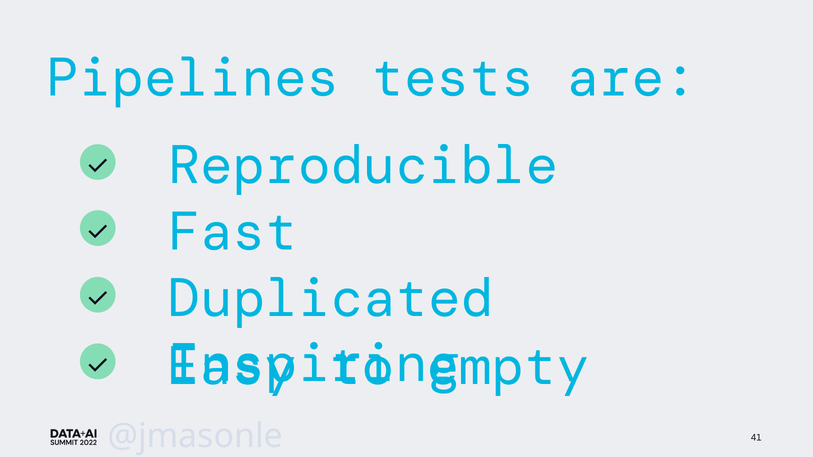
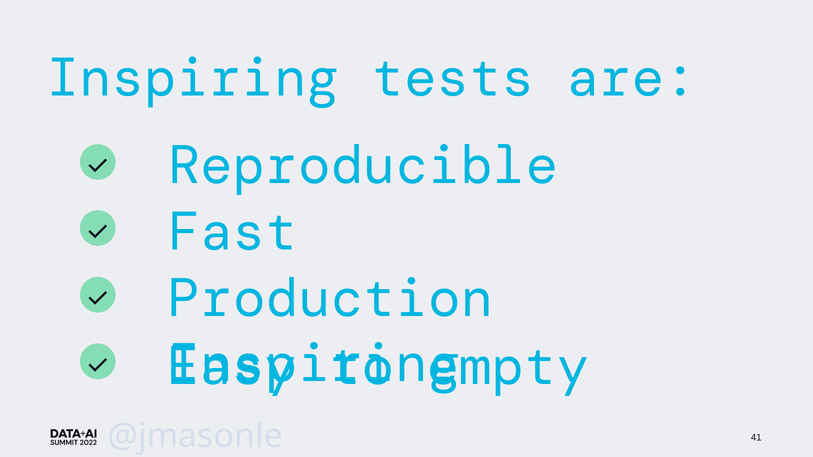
Pipelines: Pipelines -> Inspiring (193, 78)
Duplicated: Duplicated -> Production (331, 299)
